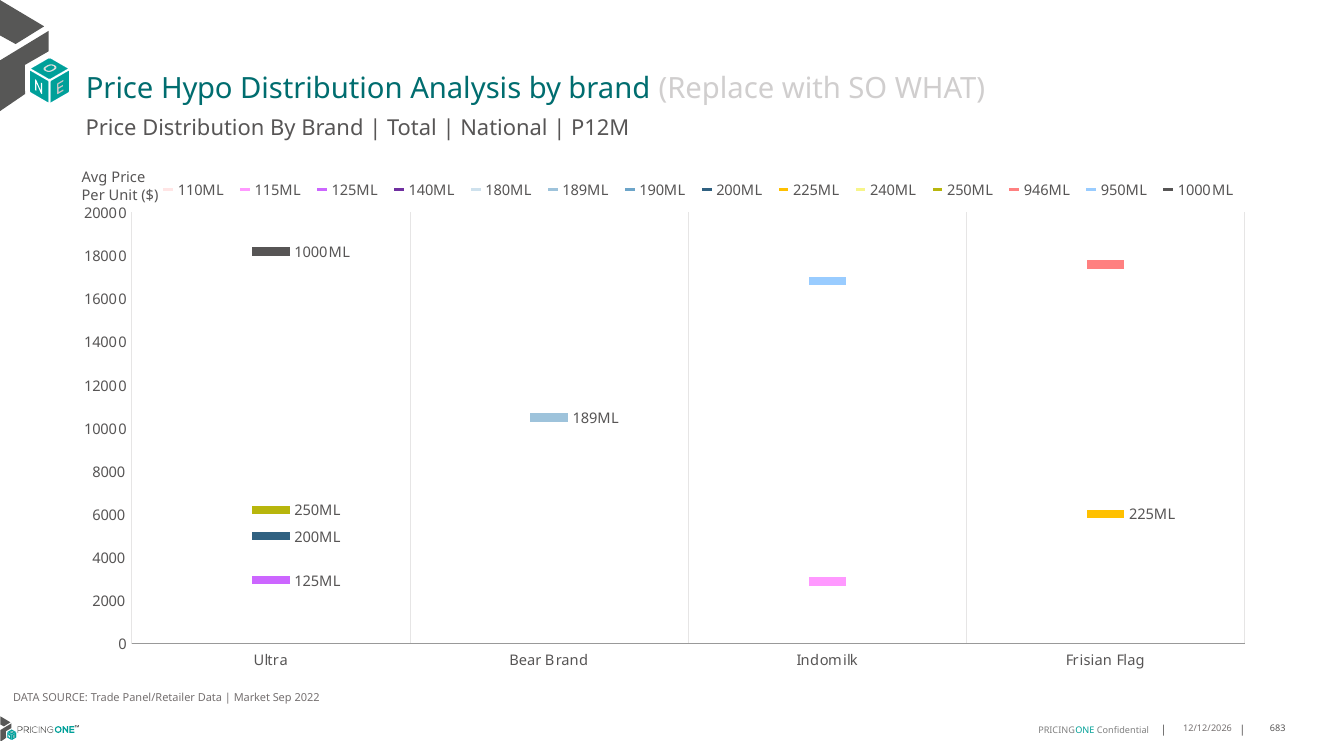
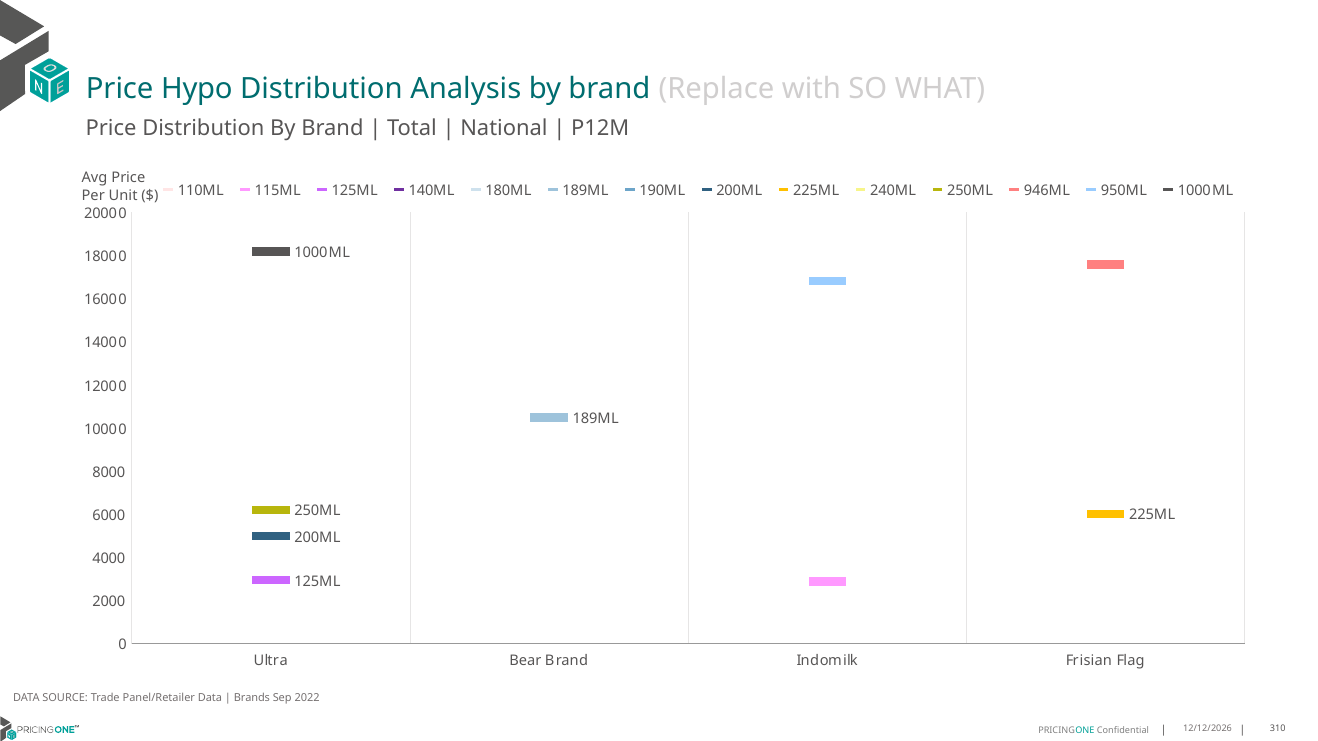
Market: Market -> Brands (252, 698)
683: 683 -> 310 (1278, 729)
